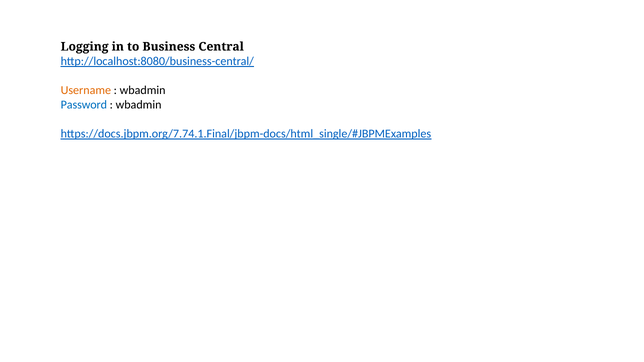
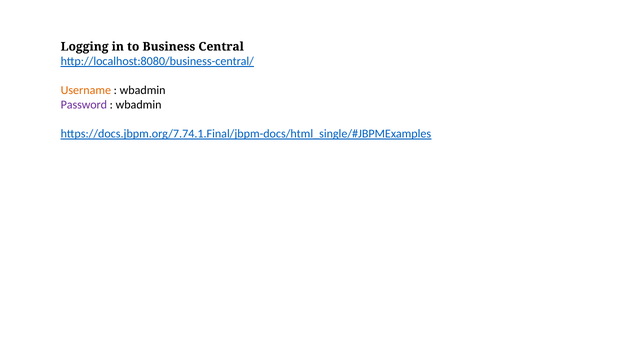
Password colour: blue -> purple (84, 105)
